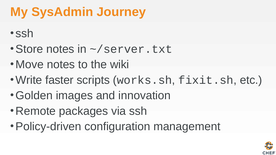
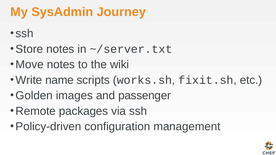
faster: faster -> name (59, 80)
innovation: innovation -> passenger (145, 96)
